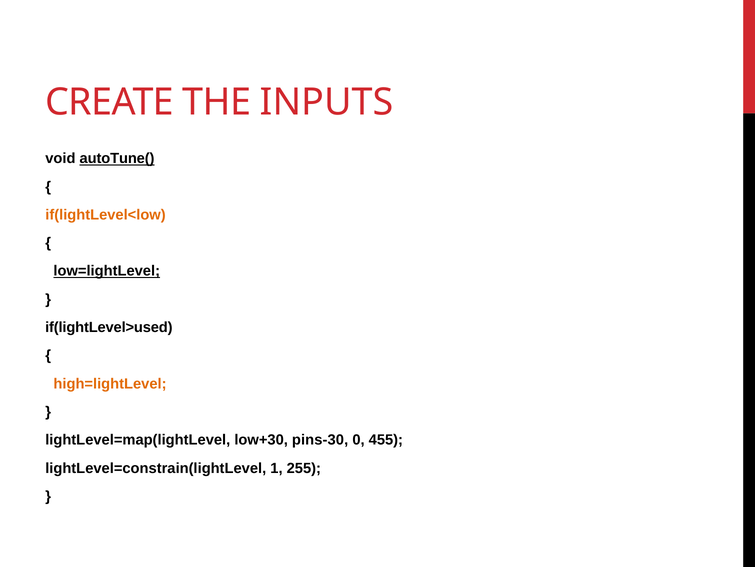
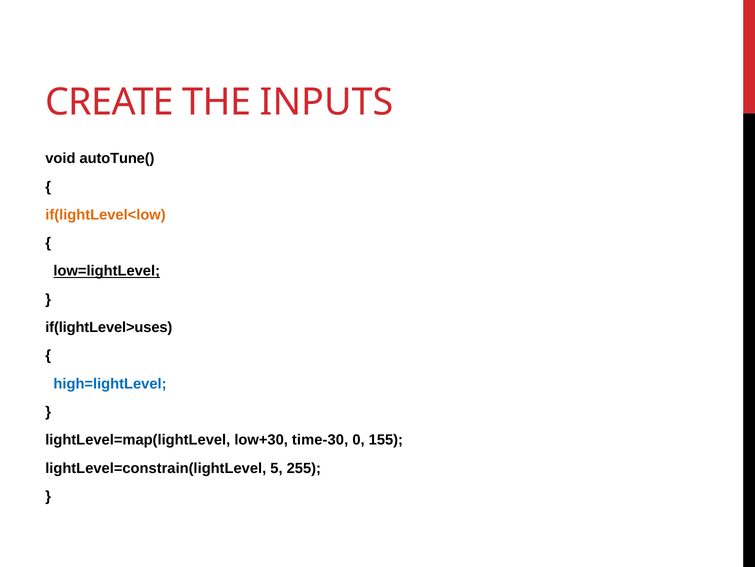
autoTune( underline: present -> none (117, 158)
if(lightLevel>used: if(lightLevel>used -> if(lightLevel>uses (109, 327)
high=lightLevel colour: orange -> blue (110, 383)
pins-30: pins-30 -> time-30 (320, 440)
455: 455 -> 155 (386, 440)
1: 1 -> 5 (276, 468)
